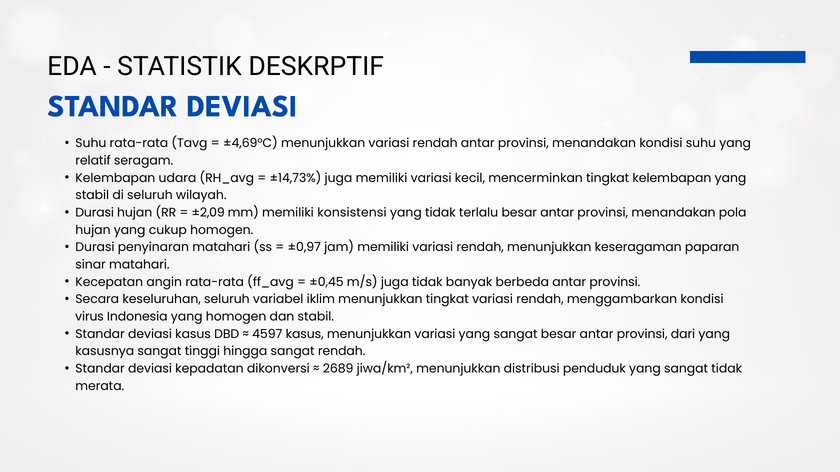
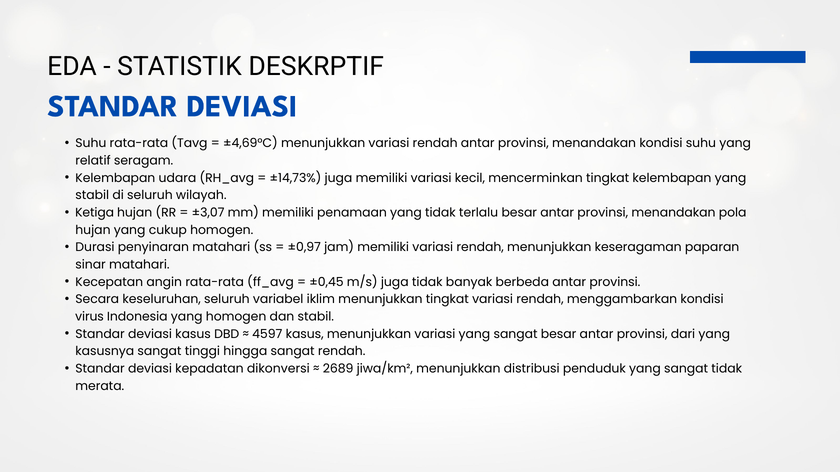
Durasi: Durasi -> Ketiga (95, 213)
±2,09: ±2,09 -> ±3,07 (208, 213)
konsistensi: konsistensi -> penamaan (352, 213)
